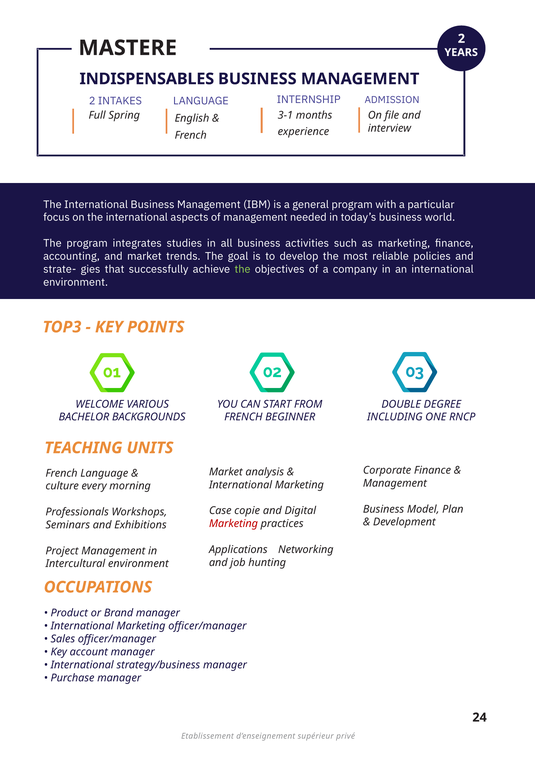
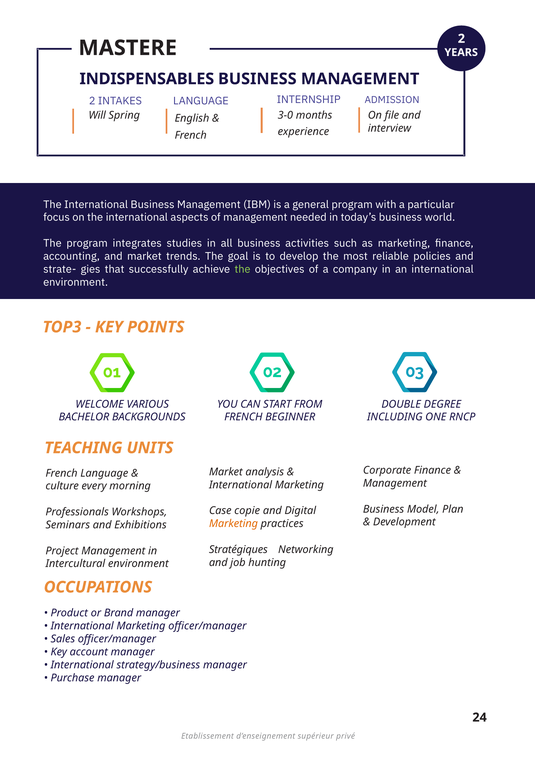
Full: Full -> Will (97, 115)
3-1: 3-1 -> 3-0 (285, 115)
Marketing colour: red -> orange (233, 524)
Applications: Applications -> Stratégiques (238, 550)
